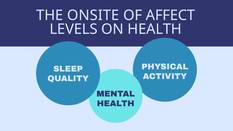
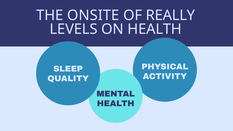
AFFECT: AFFECT -> REALLY (170, 15)
